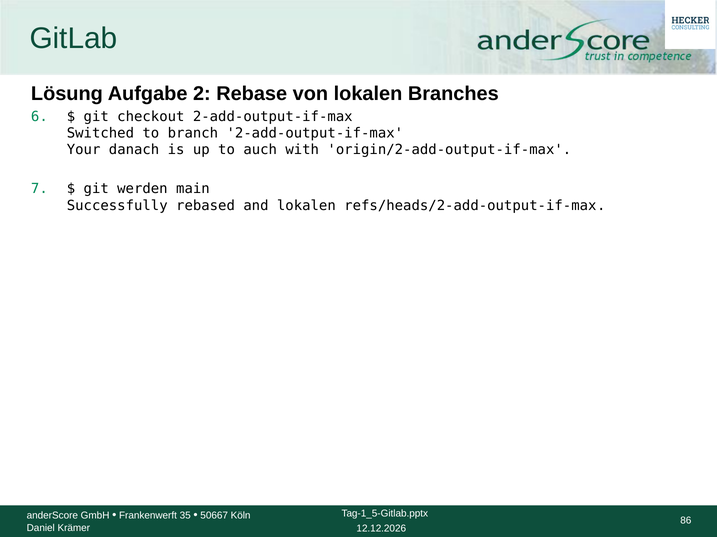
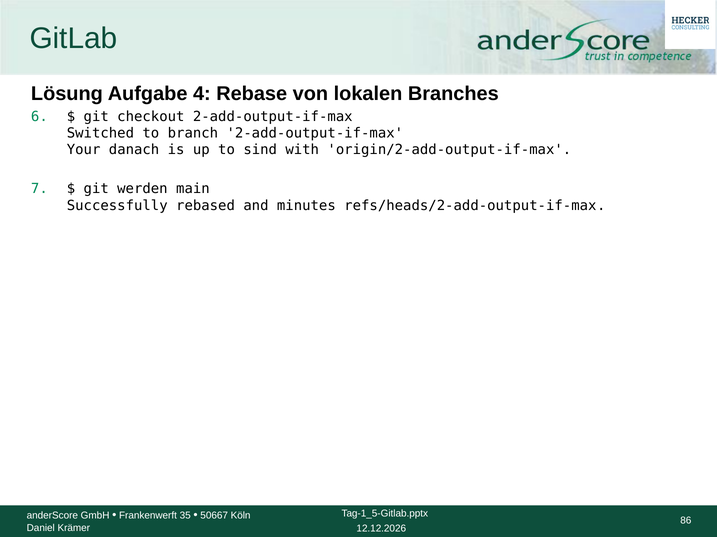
2: 2 -> 4 (202, 94)
auch: auch -> sind (260, 150)
and lokalen: lokalen -> minutes (306, 206)
